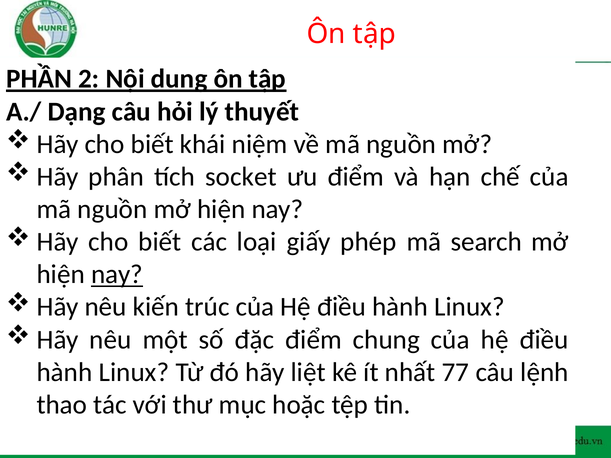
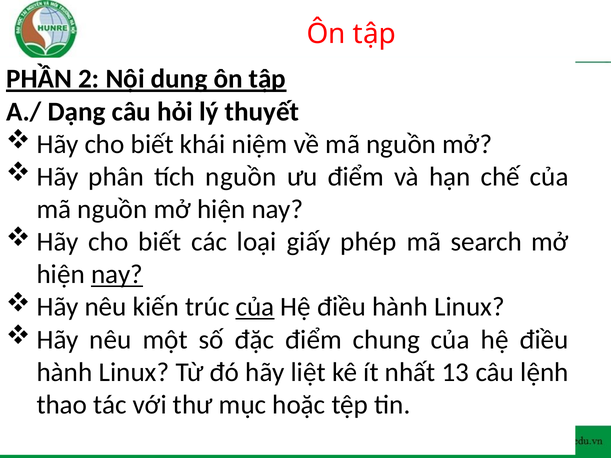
tích socket: socket -> nguồn (241, 177)
của underline: none -> present (255, 307)
77: 77 -> 13 (455, 372)
